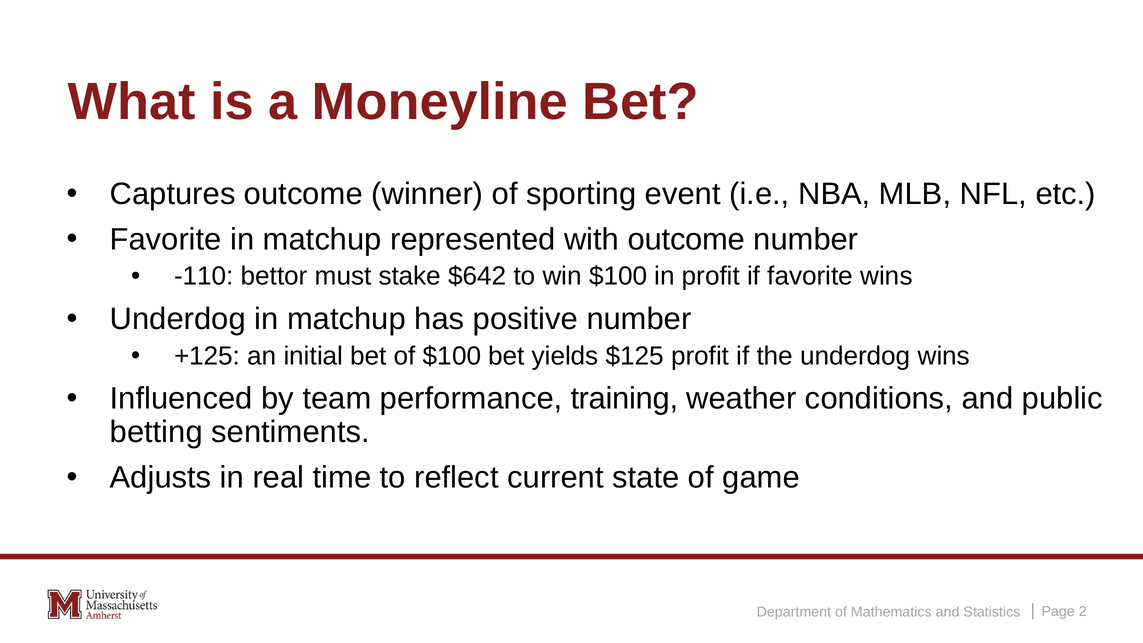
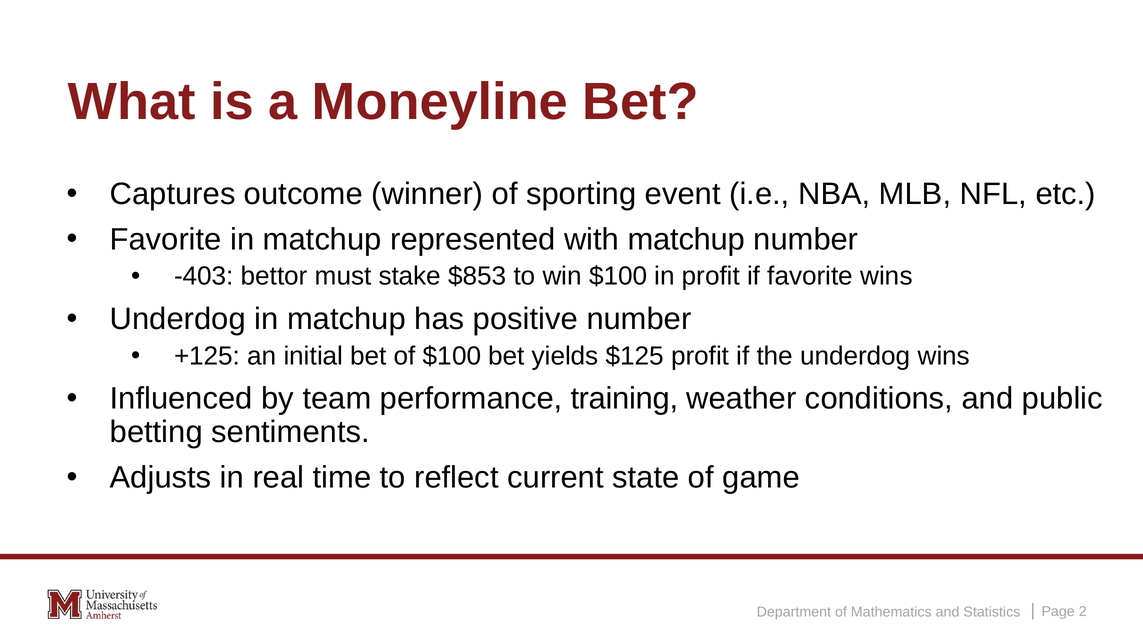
with outcome: outcome -> matchup (686, 239)
-110: -110 -> -403 (204, 276)
$642: $642 -> $853 (477, 276)
